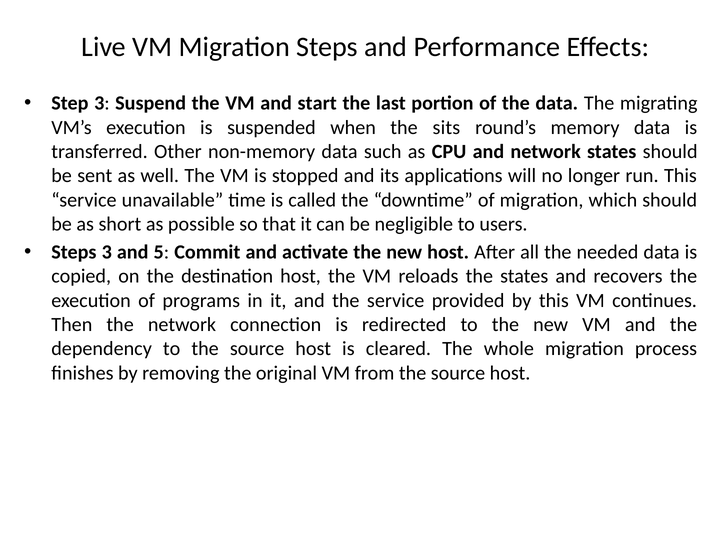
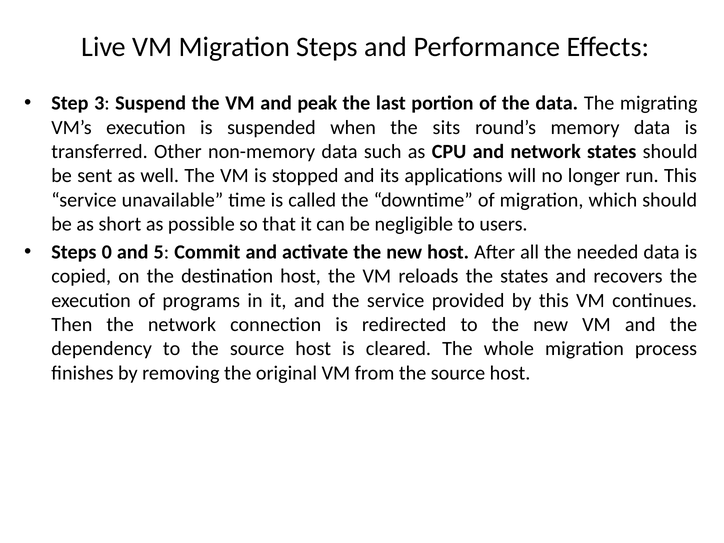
start: start -> peak (317, 103)
Steps 3: 3 -> 0 (107, 252)
